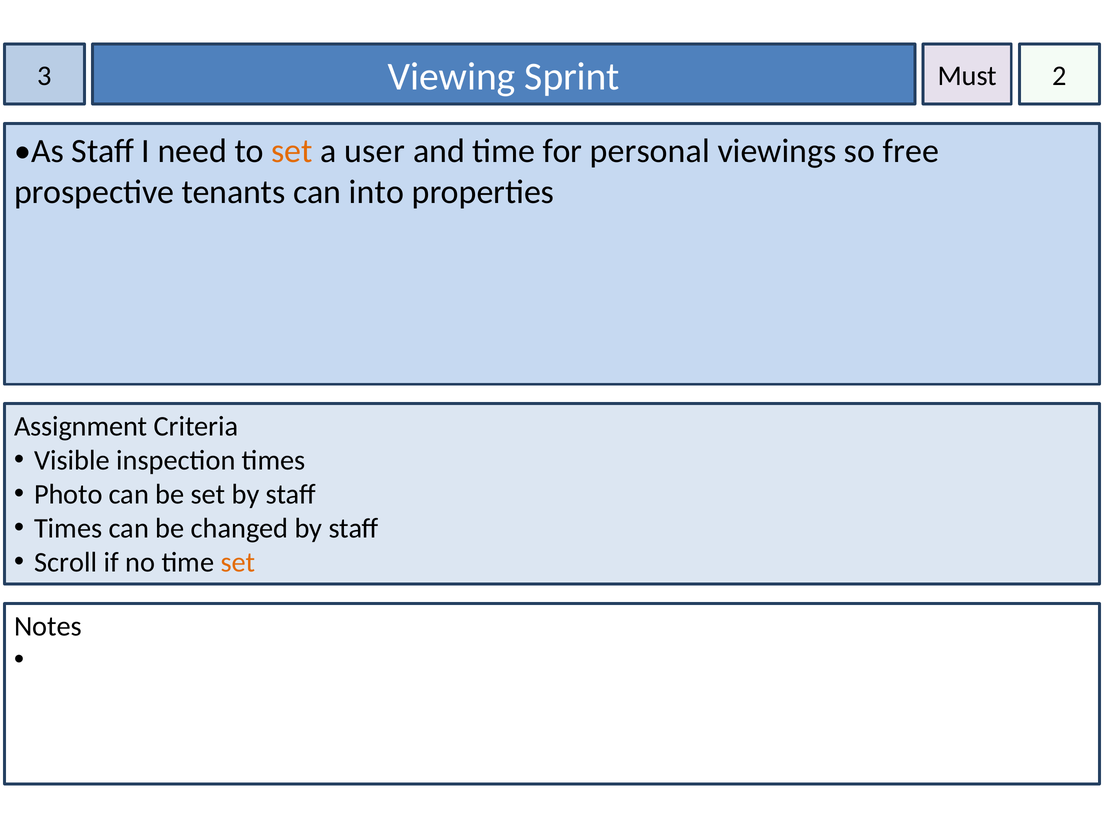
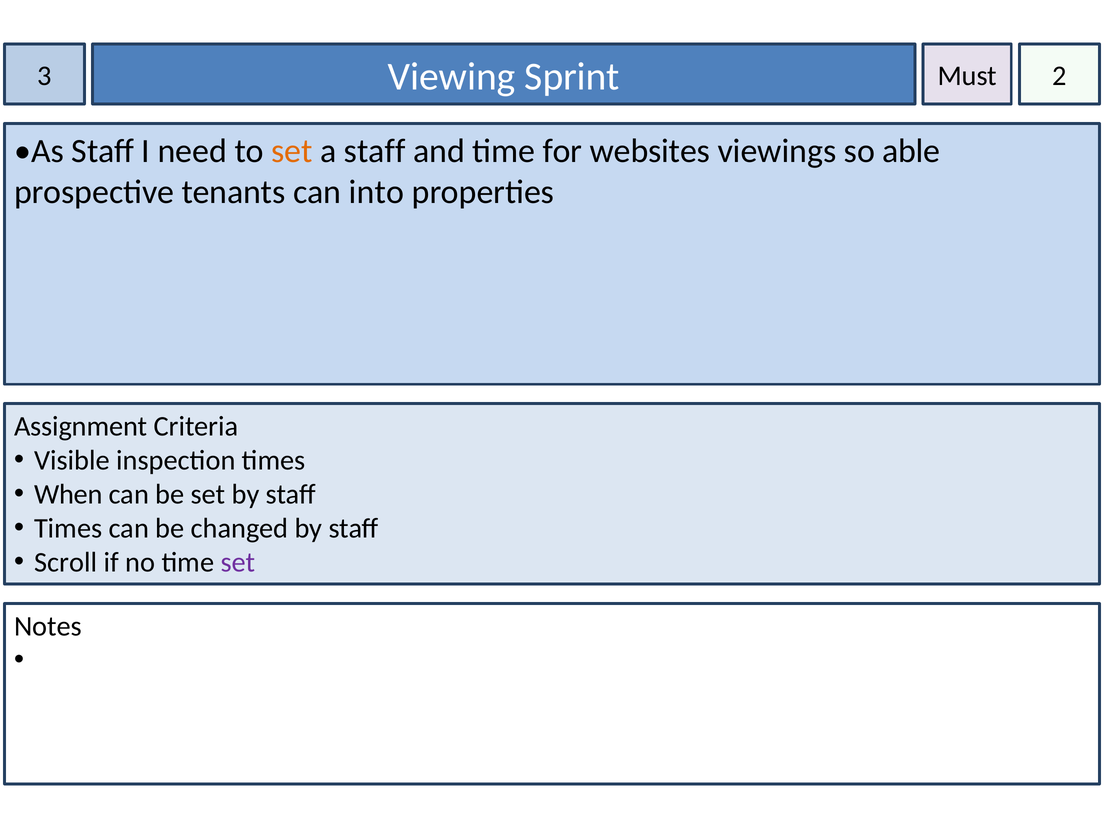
a user: user -> staff (375, 151)
personal: personal -> websites (650, 151)
free: free -> able (911, 151)
Photo: Photo -> When (68, 494)
set colour: orange -> purple (238, 562)
